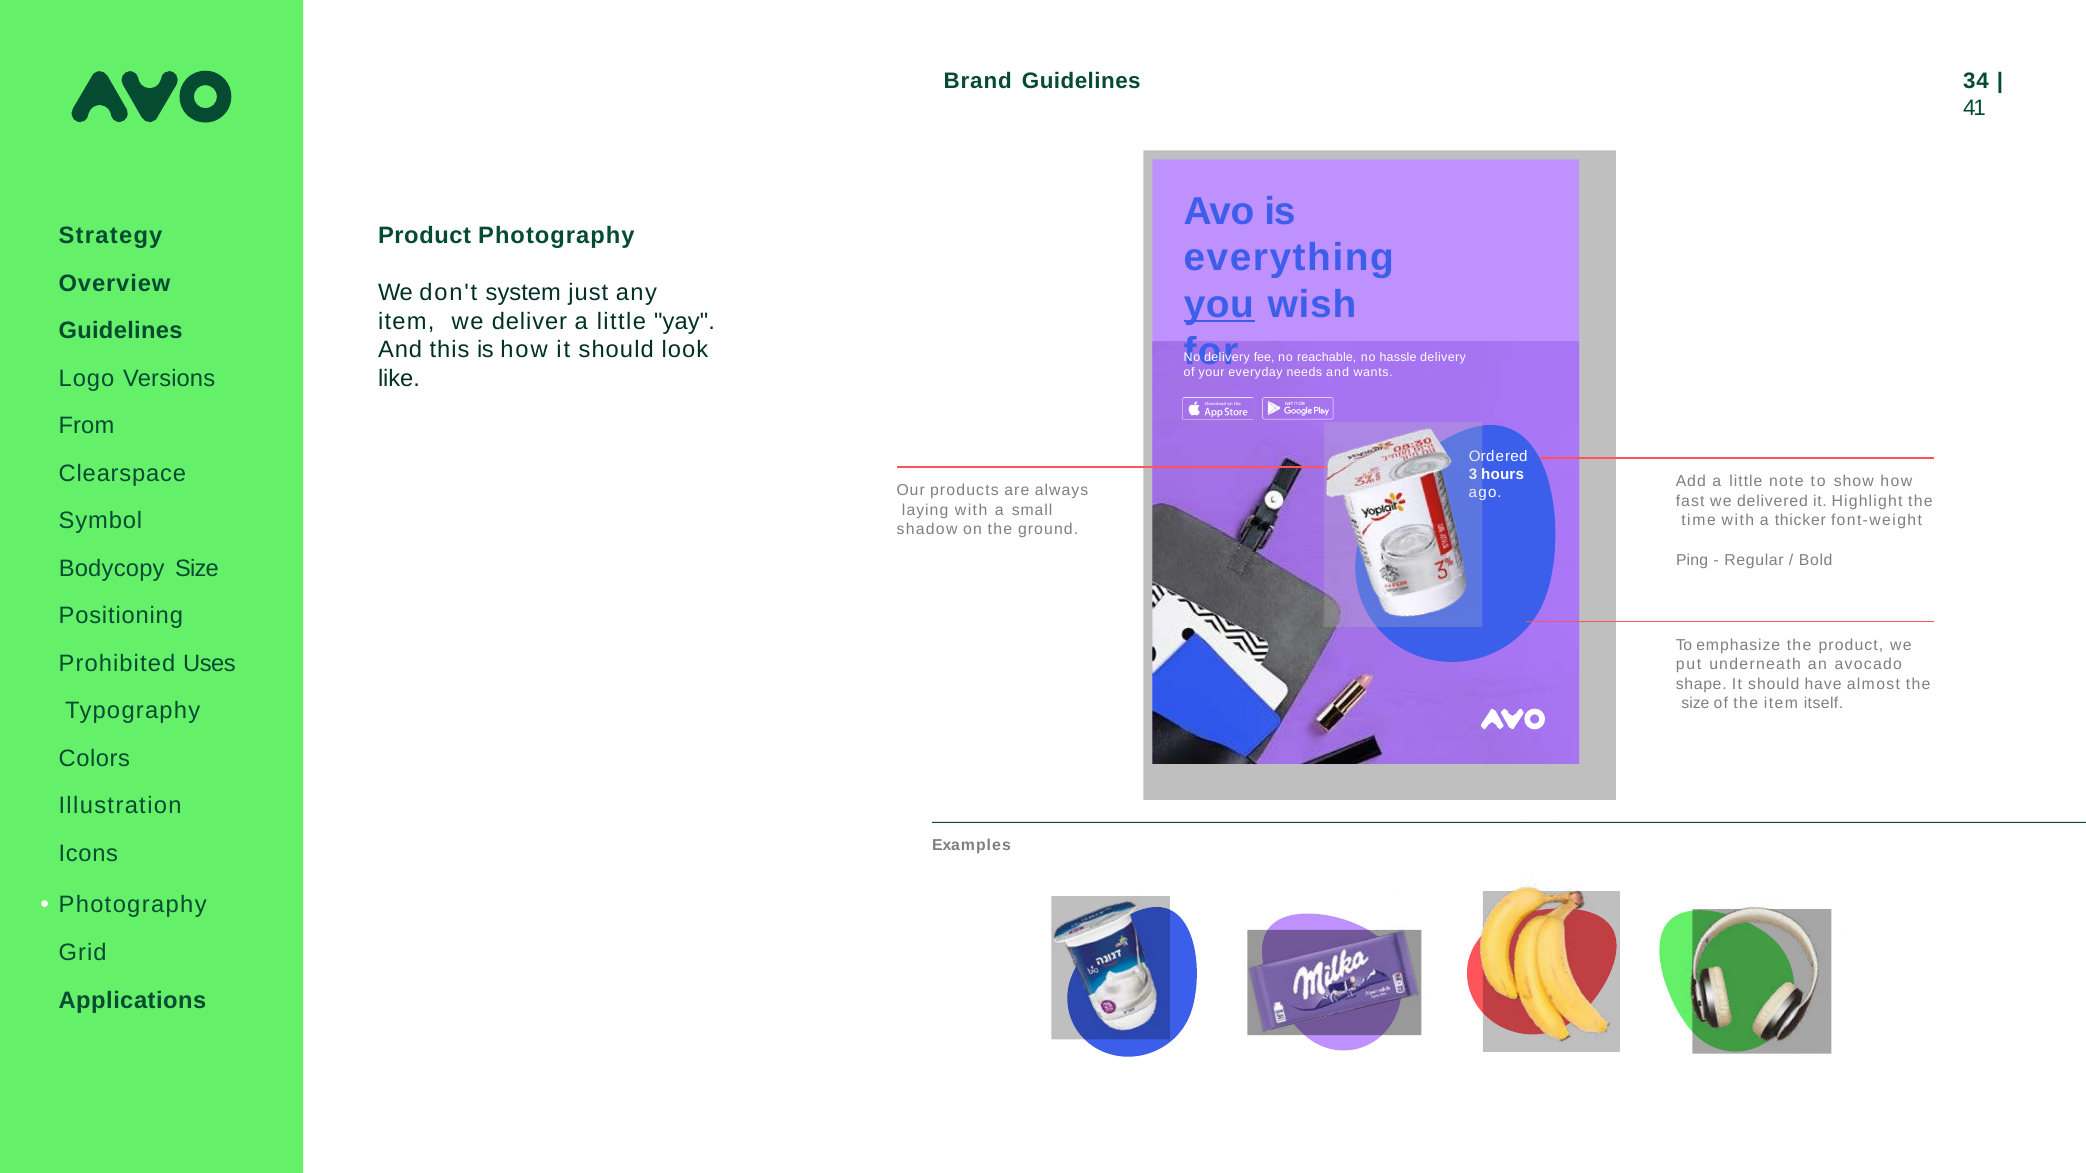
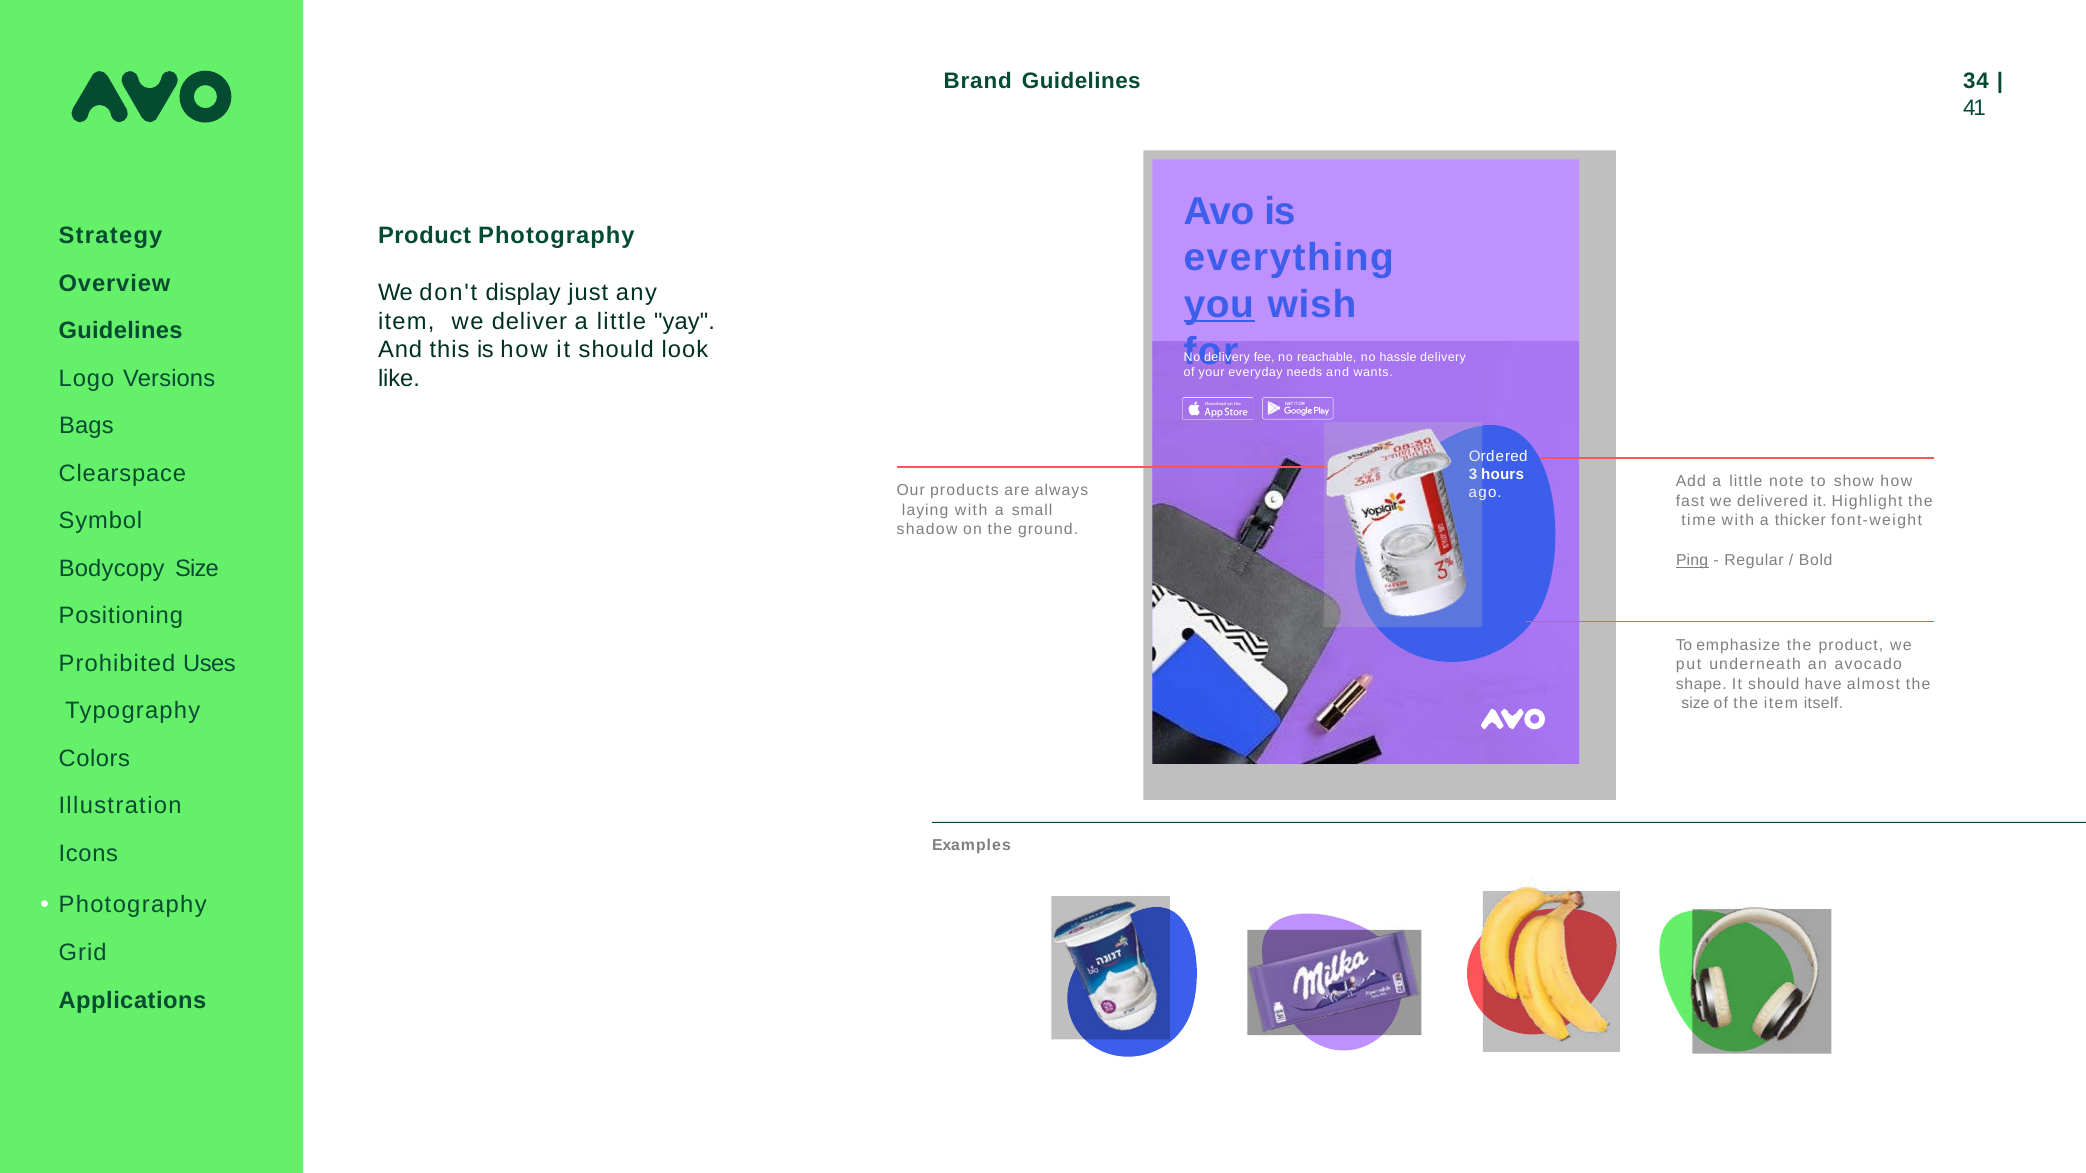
system: system -> display (523, 293)
From: From -> Bags (86, 426)
Ping underline: none -> present (1692, 561)
